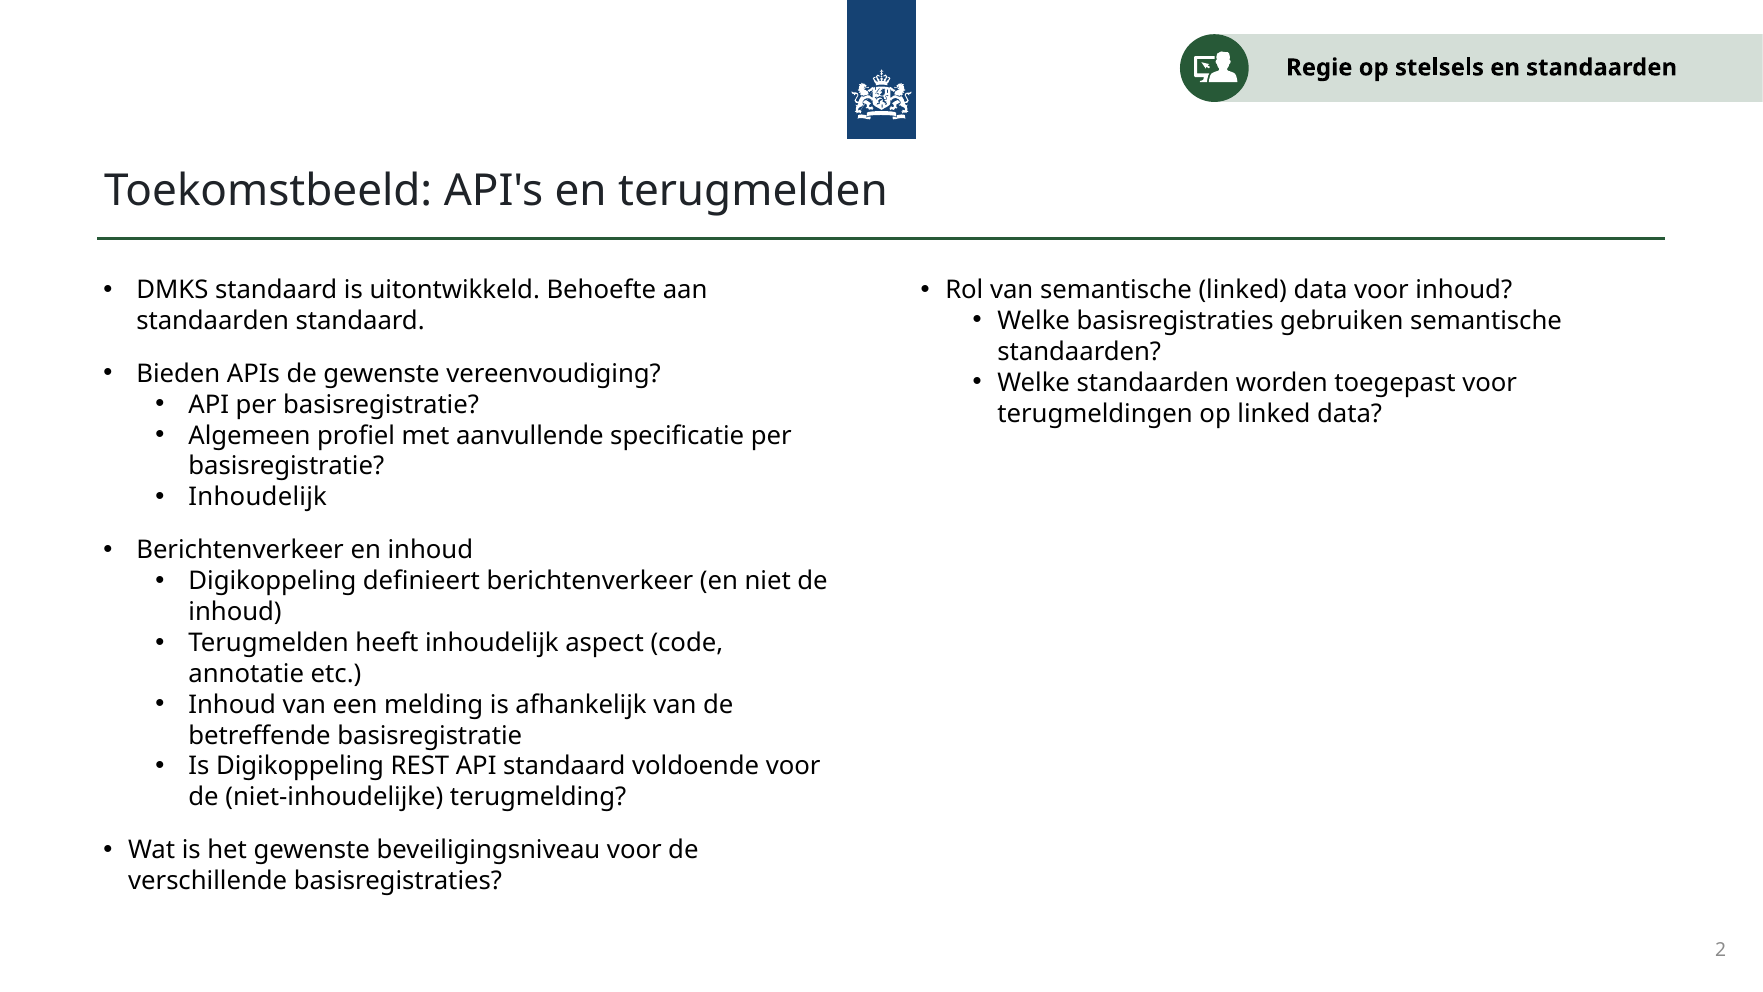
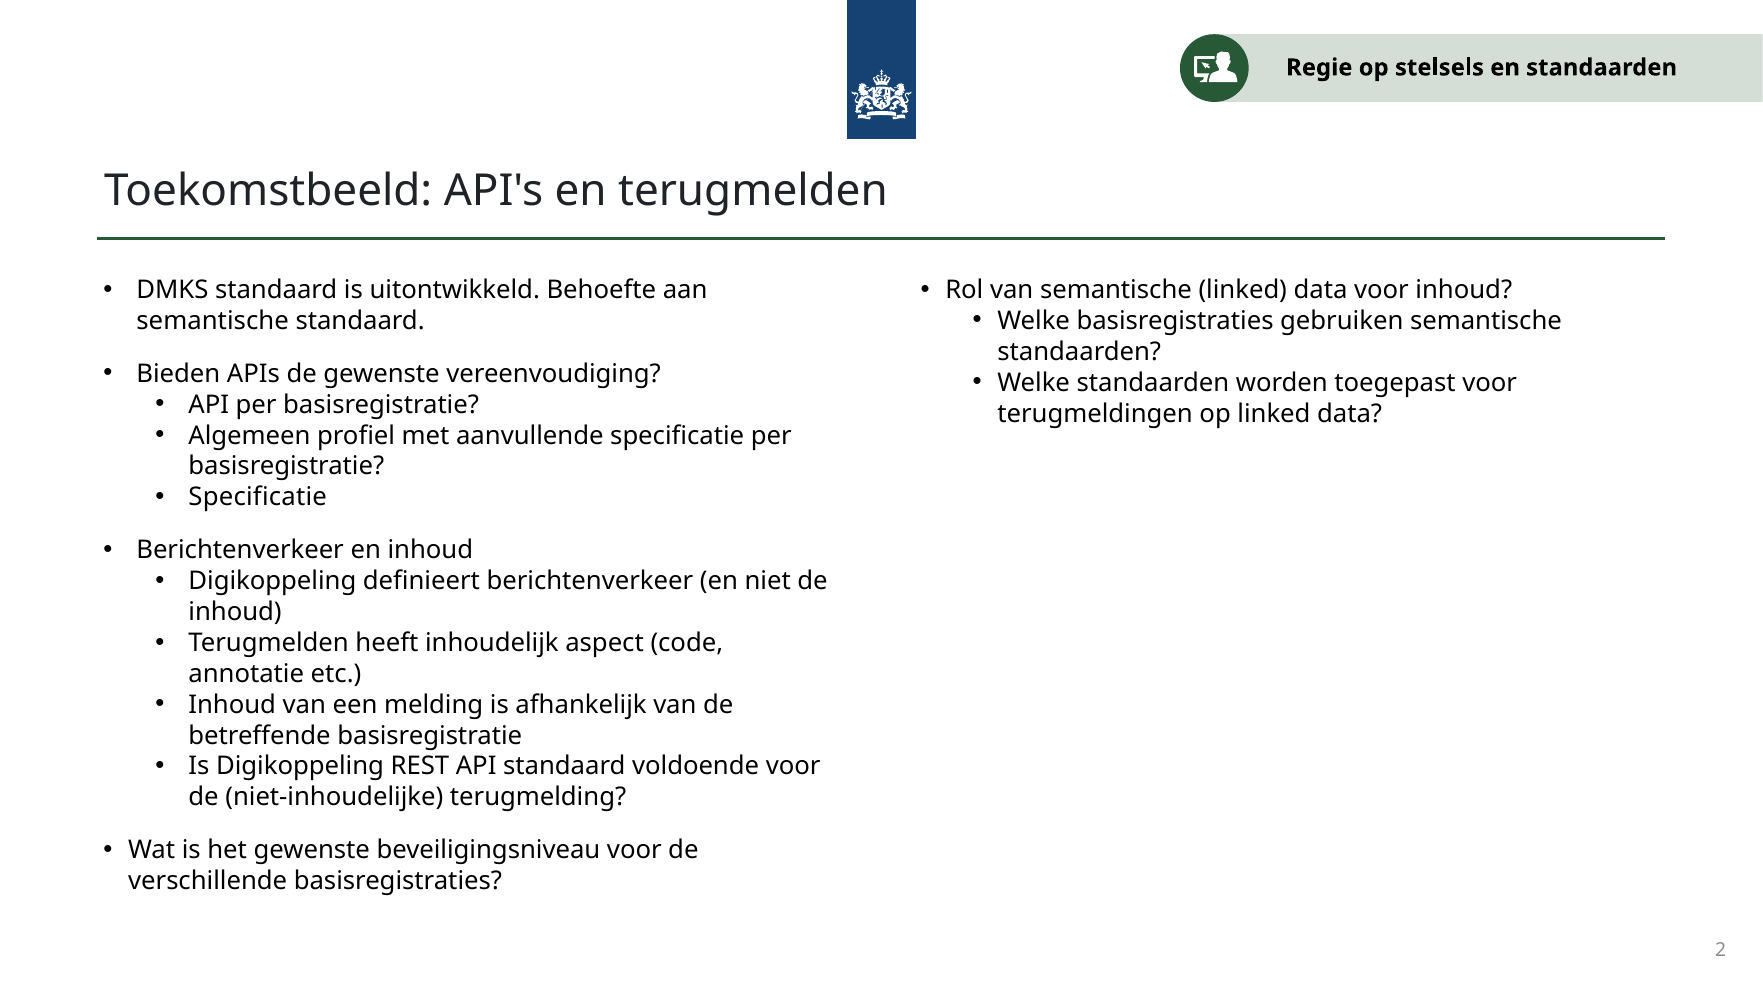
standaarden: standaarden -> semantische (213, 321)
Inhoudelijk: Inhoudelijk -> Specificatie (258, 497)
